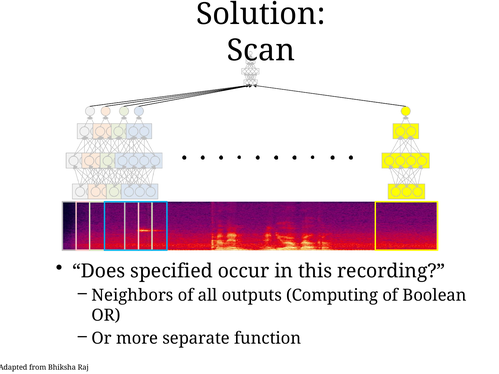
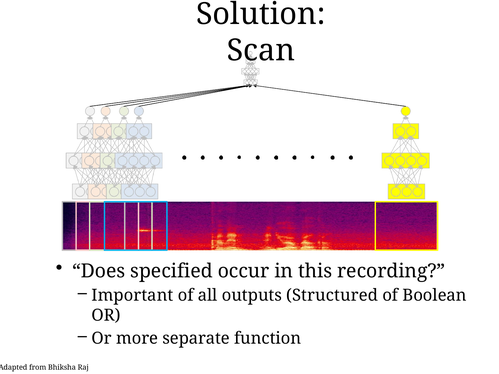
Neighbors: Neighbors -> Important (132, 296)
Computing: Computing -> Structured (332, 296)
